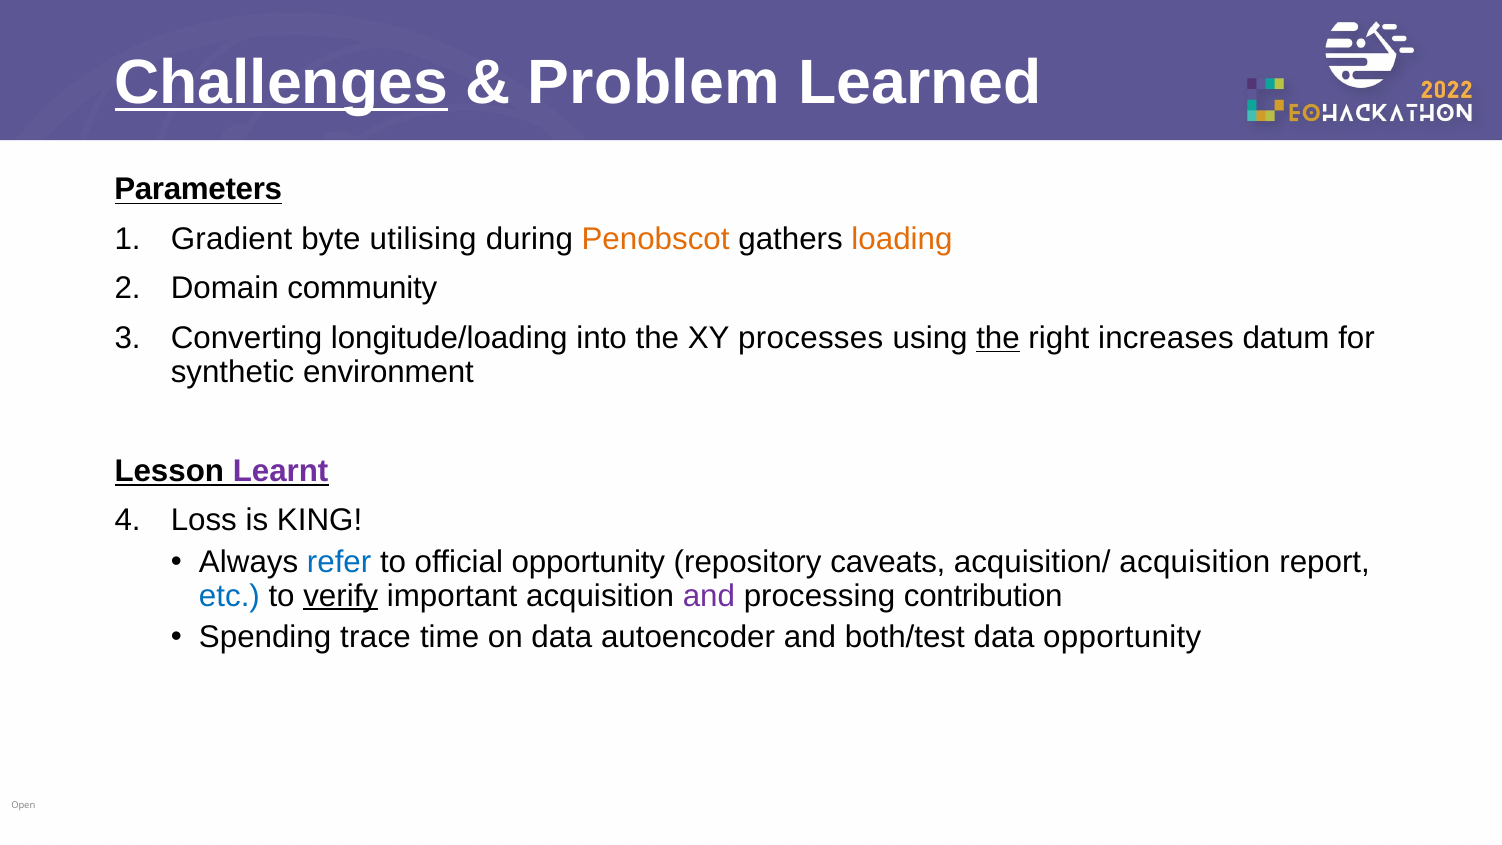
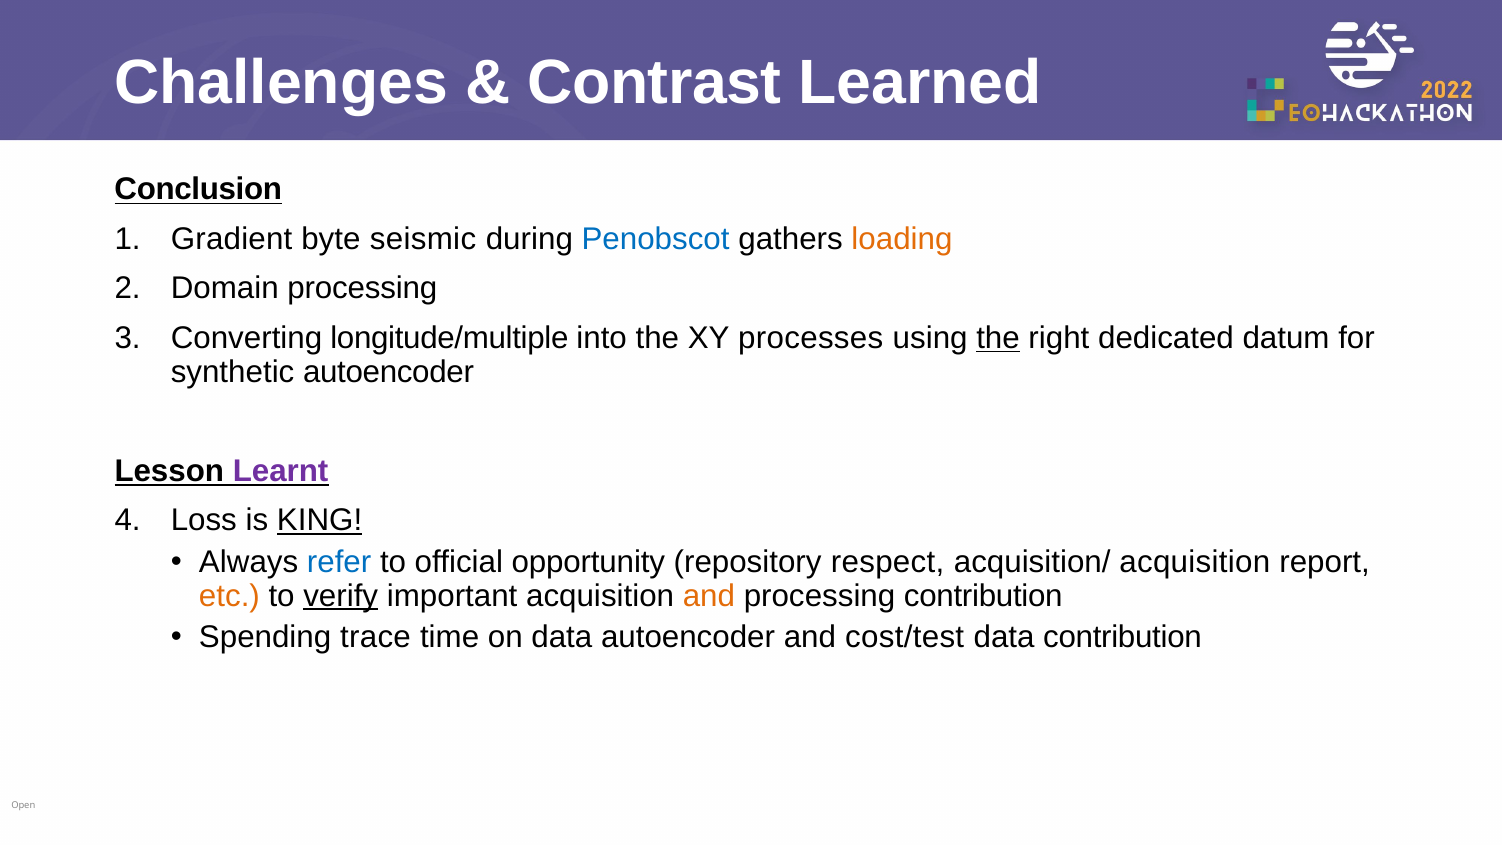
Challenges underline: present -> none (281, 83)
Problem: Problem -> Contrast (655, 83)
Parameters: Parameters -> Conclusion (198, 190)
utilising: utilising -> seismic (423, 239)
Penobscot colour: orange -> blue (656, 239)
Domain community: community -> processing (362, 289)
longitude/loading: longitude/loading -> longitude/multiple (449, 338)
increases: increases -> dedicated (1166, 338)
synthetic environment: environment -> autoencoder (389, 372)
KING underline: none -> present (320, 520)
caveats: caveats -> respect (888, 562)
etc colour: blue -> orange (229, 596)
and colour: purple -> orange (709, 596)
both/test: both/test -> cost/test (905, 637)
data opportunity: opportunity -> contribution (1122, 637)
